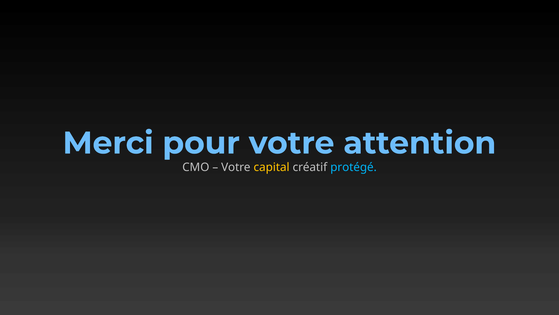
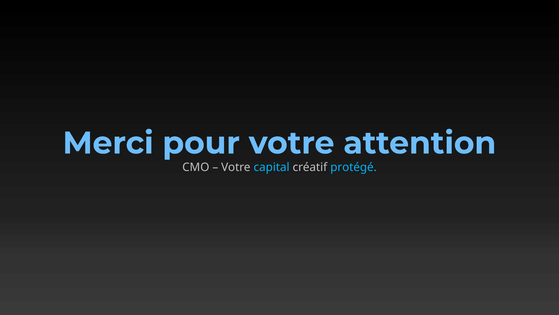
capital colour: yellow -> light blue (272, 167)
